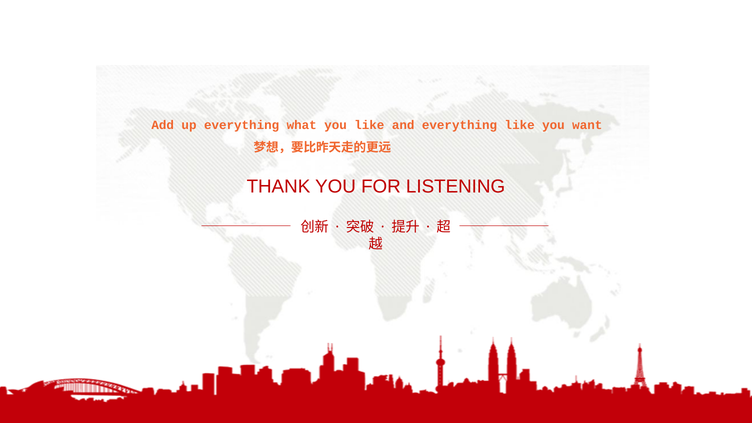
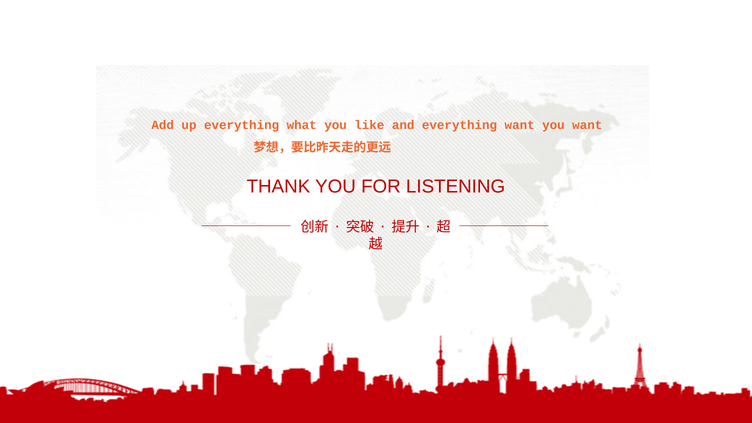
everything like: like -> want (520, 125)
